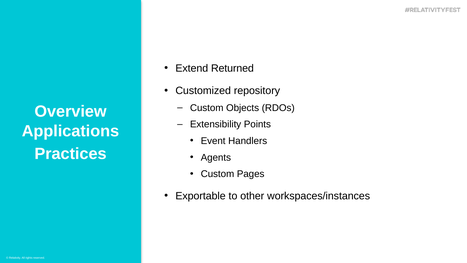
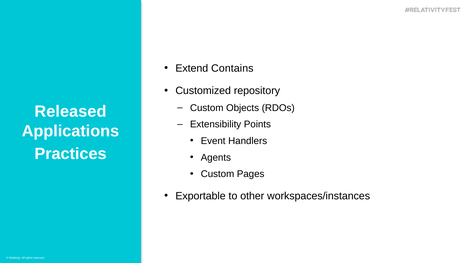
Returned: Returned -> Contains (232, 68)
Overview: Overview -> Released (70, 111)
